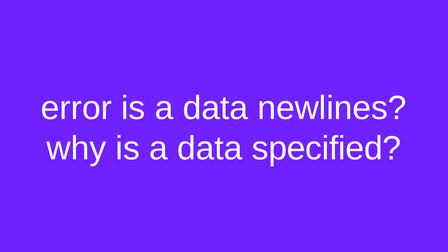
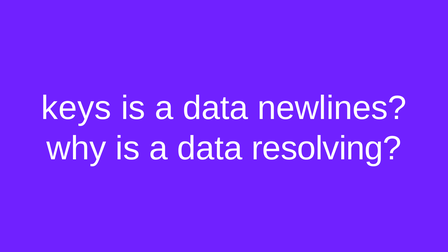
error: error -> keys (76, 108)
specified: specified -> resolving (327, 148)
